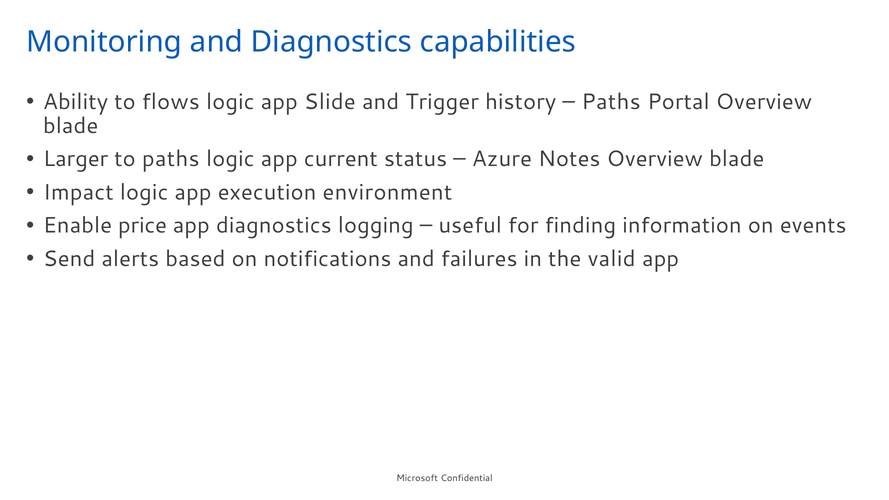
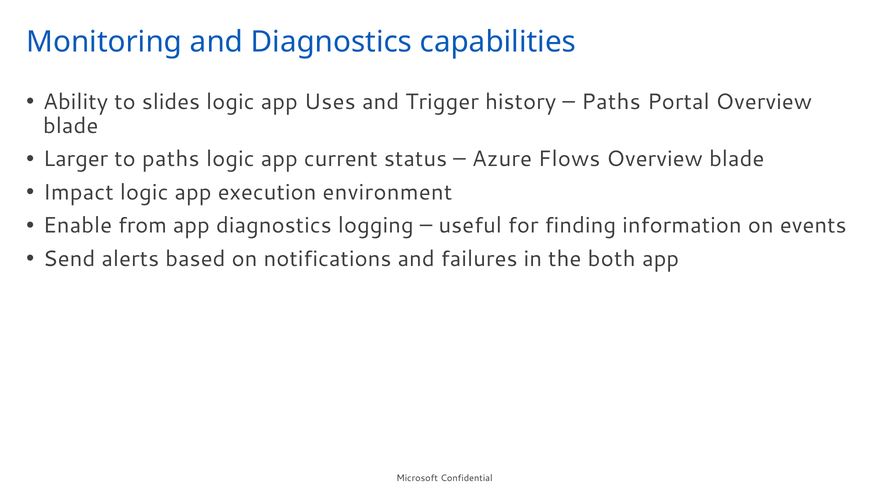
flows: flows -> slides (171, 102)
Slide: Slide -> Uses (330, 102)
Notes: Notes -> Flows (569, 159)
price: price -> from (143, 226)
valid: valid -> both (612, 259)
